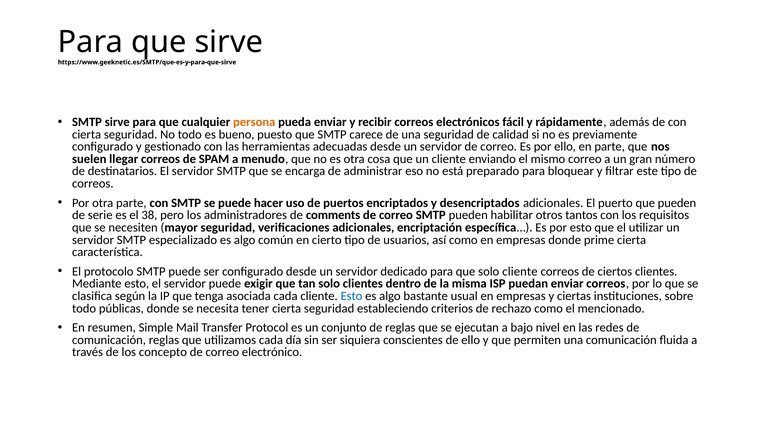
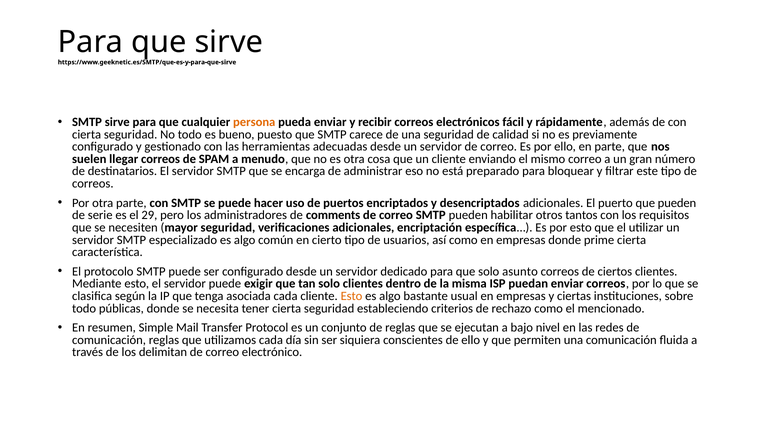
38: 38 -> 29 (149, 215)
solo cliente: cliente -> asunto (520, 271)
Esto colour: blue -> orange (352, 296)
concepto: concepto -> delimitan (163, 352)
